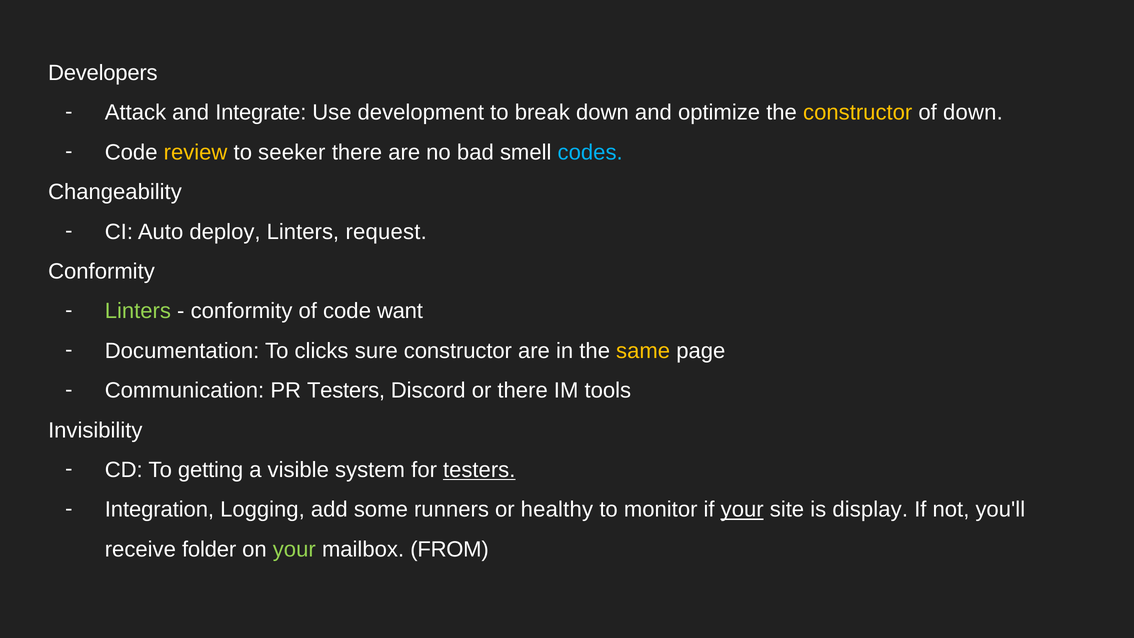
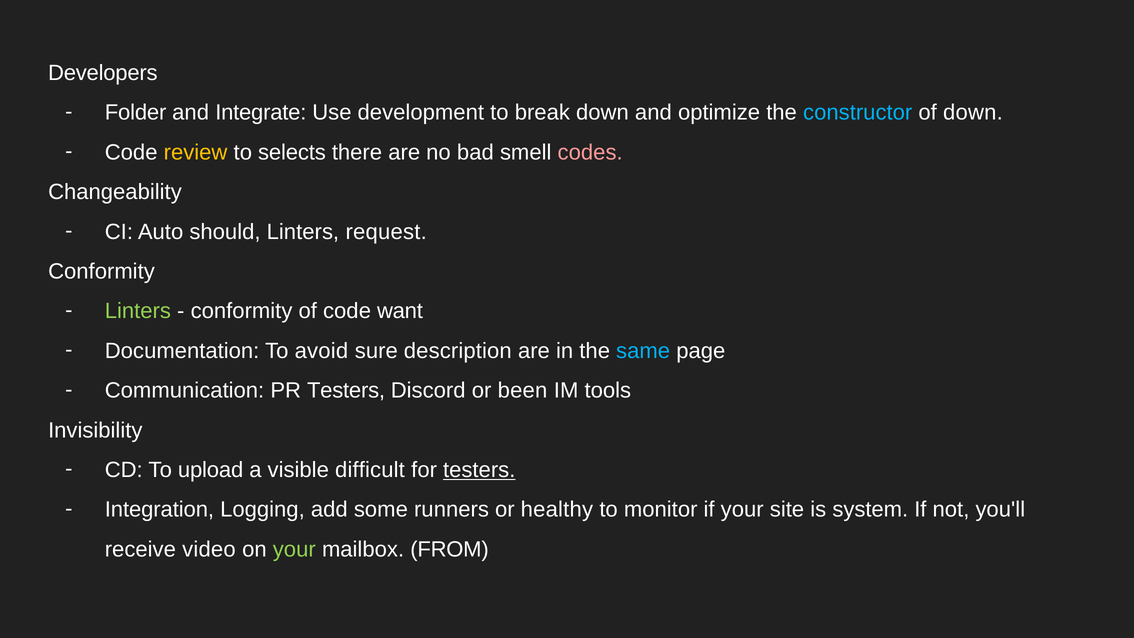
Attack: Attack -> Folder (136, 113)
constructor colour: yellow -> light blue (858, 113)
seeker: seeker -> selects (292, 152)
codes colour: light blue -> pink (590, 152)
deploy: deploy -> should (225, 232)
clicks: clicks -> avoid (321, 351)
sure constructor: constructor -> description (458, 351)
same colour: yellow -> light blue (643, 351)
or there: there -> been (523, 391)
getting: getting -> upload (211, 470)
system: system -> difficult (370, 470)
your underline: present -> none (742, 510)
display: display -> system (870, 510)
folder: folder -> video (209, 549)
